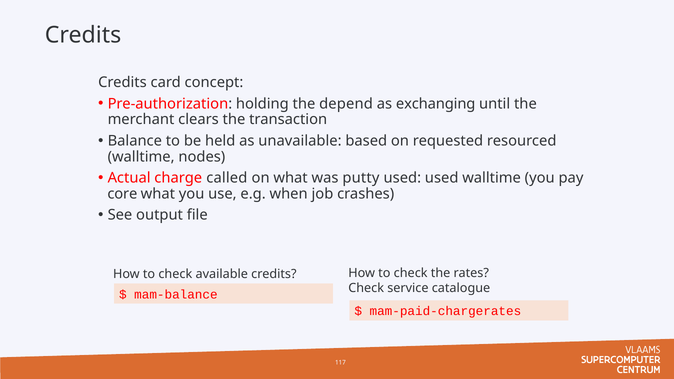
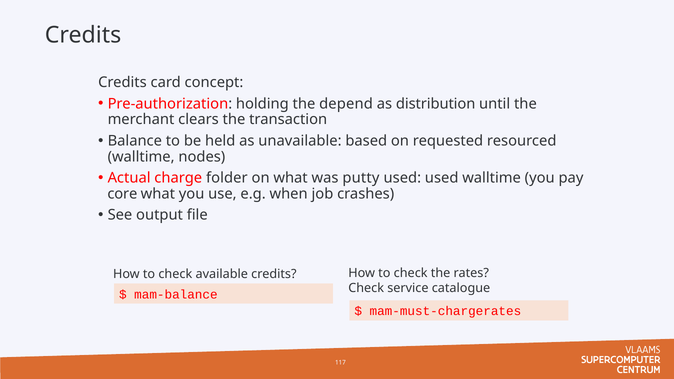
exchanging: exchanging -> distribution (436, 104)
called: called -> folder (227, 178)
mam-paid-chargerates: mam-paid-chargerates -> mam-must-chargerates (445, 311)
